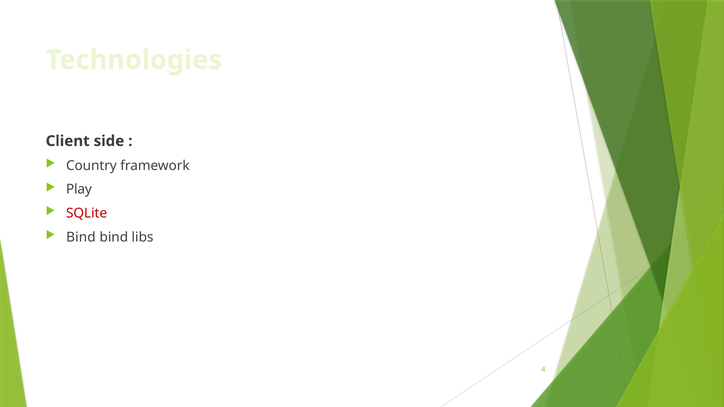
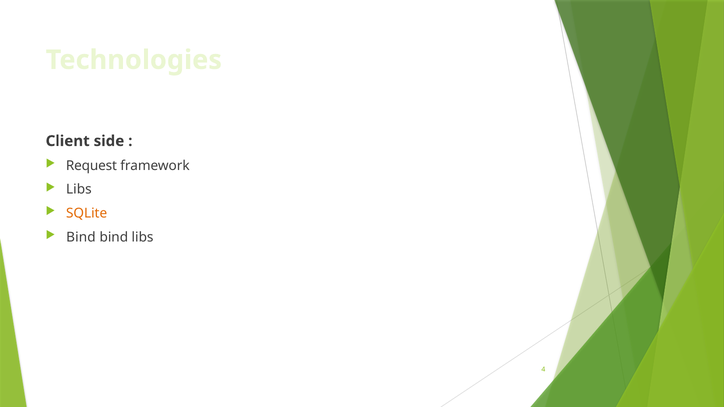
Country: Country -> Request (91, 166)
Play: Play -> Libs (79, 190)
SQLite colour: red -> orange (87, 213)
